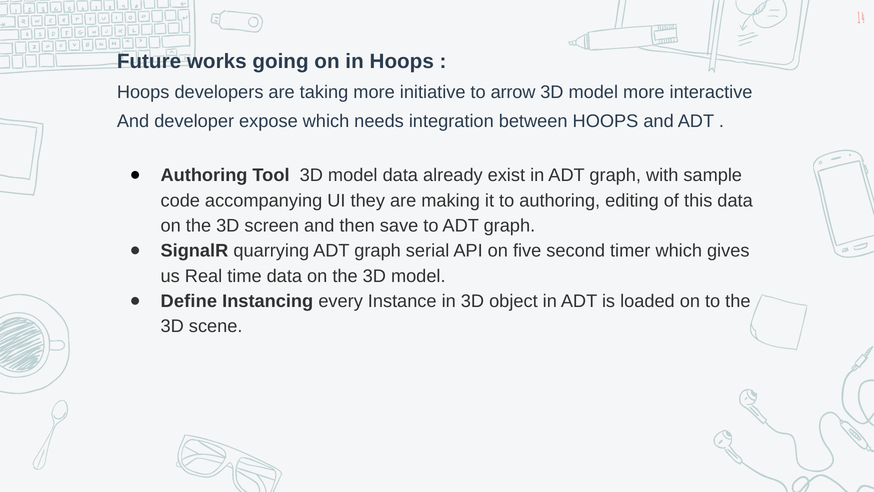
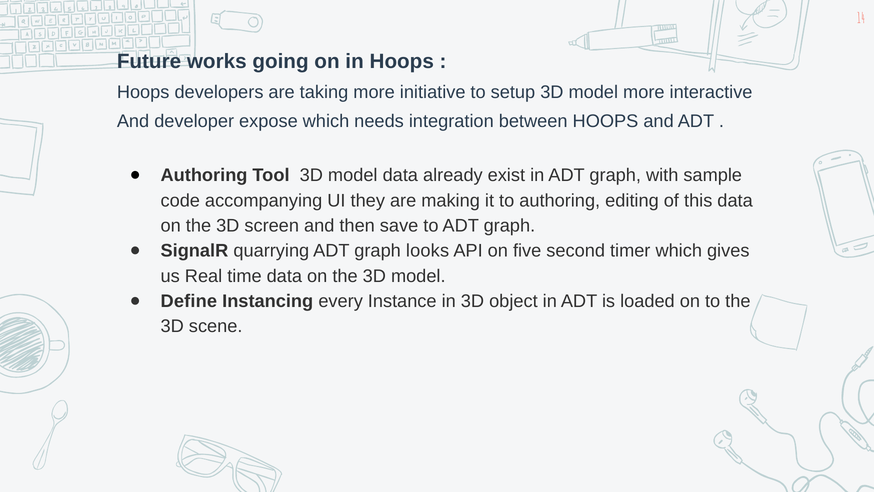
arrow: arrow -> setup (513, 92)
serial: serial -> looks (428, 251)
